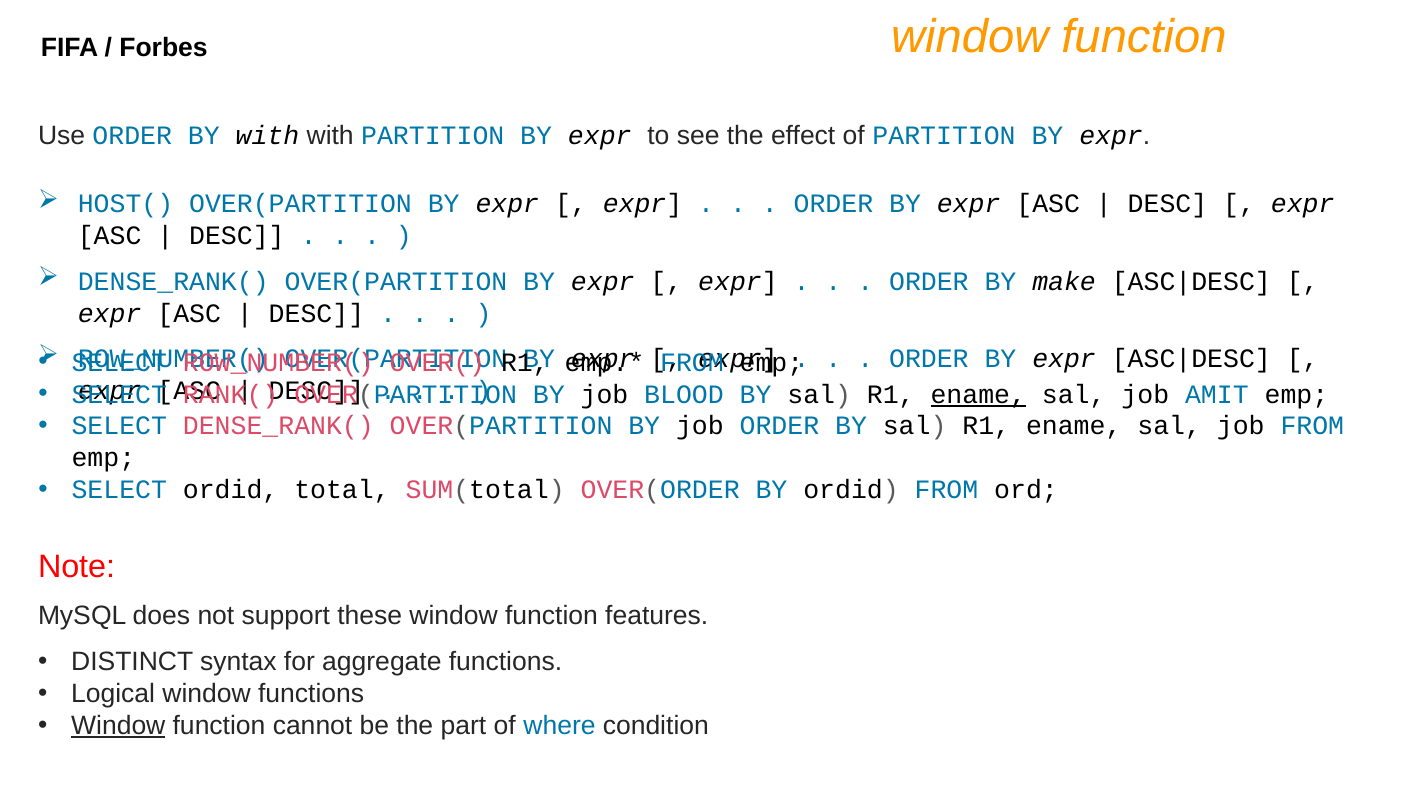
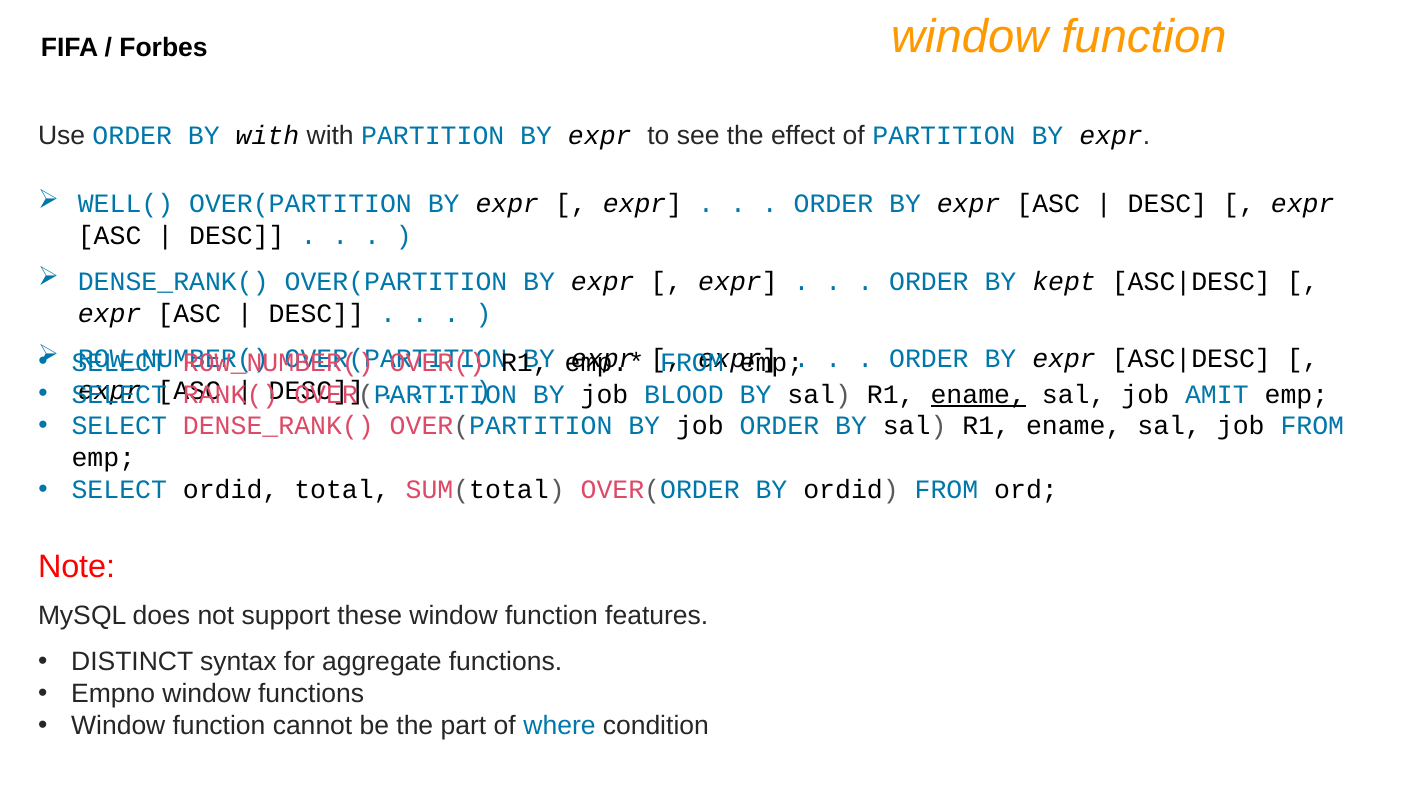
HOST(: HOST( -> WELL( (126, 203)
make: make -> kept (1064, 281)
Logical: Logical -> Empno (113, 693)
Window underline: present -> none (118, 725)
